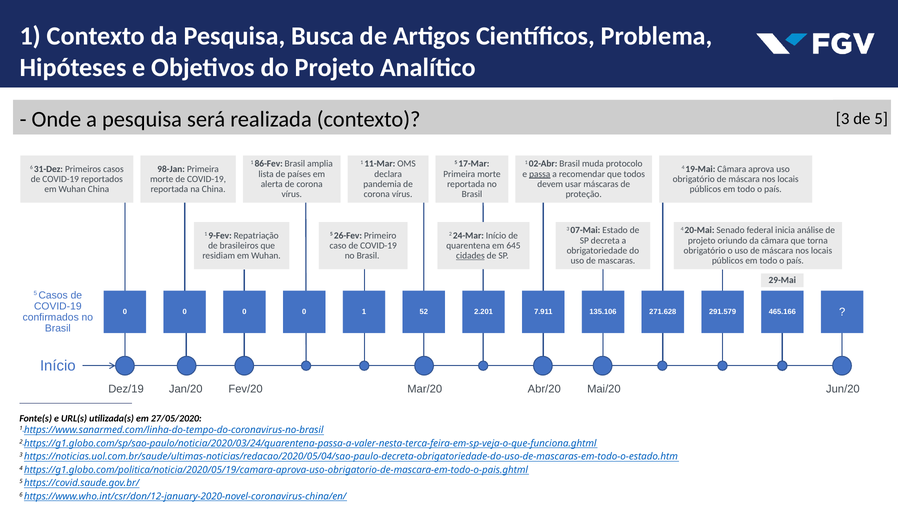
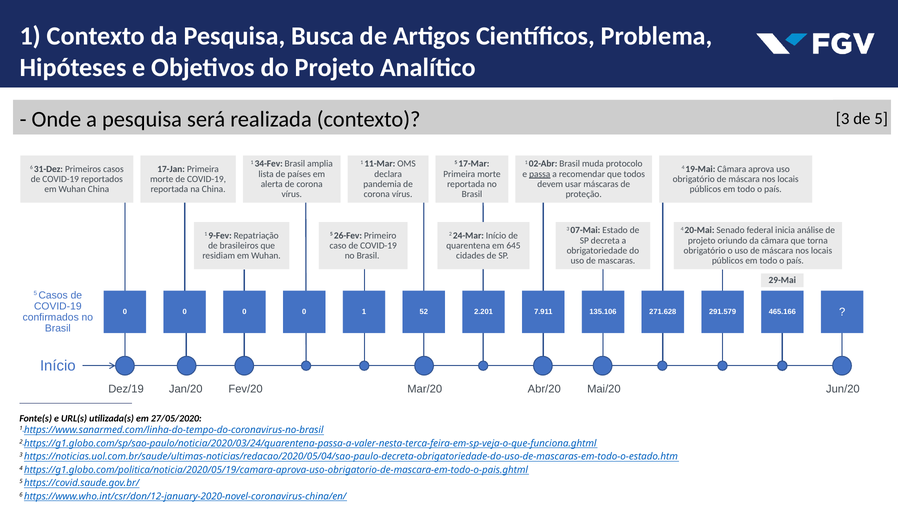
86-Fev: 86-Fev -> 34-Fev (269, 164)
98-Jan: 98-Jan -> 17-Jan (171, 169)
cidades underline: present -> none (470, 256)
